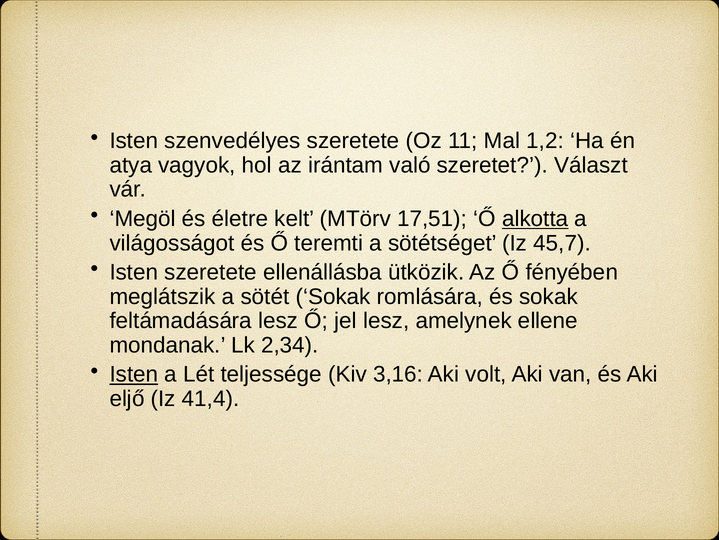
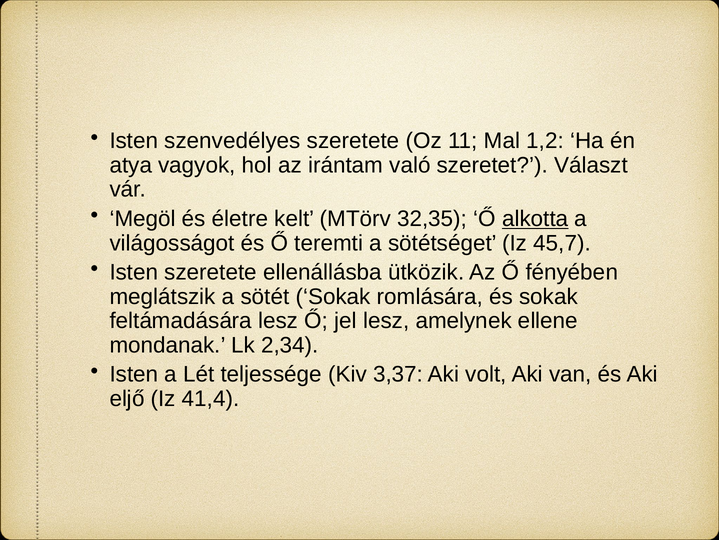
17,51: 17,51 -> 32,35 (432, 218)
Isten underline: present -> none (134, 374)
3,16: 3,16 -> 3,37 (398, 374)
